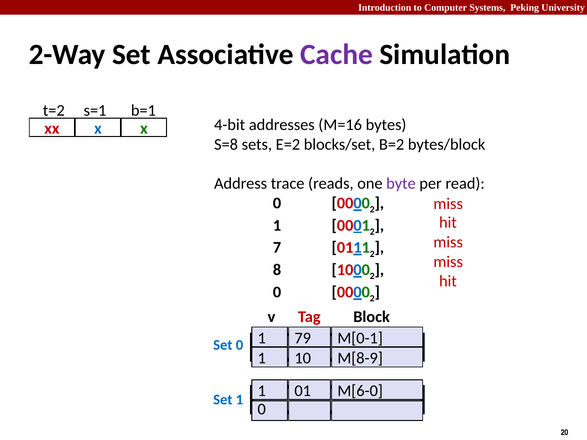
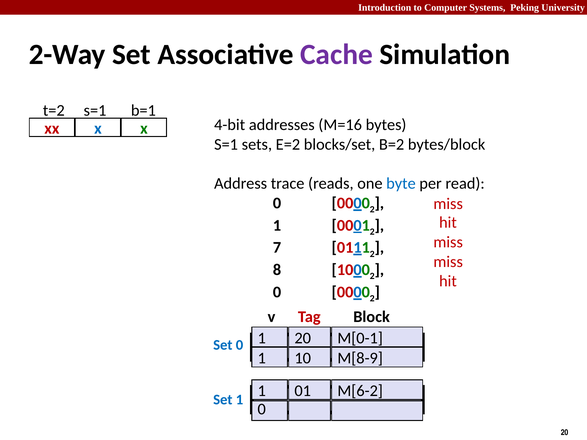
S=8: S=8 -> S=1 (226, 144)
byte colour: purple -> blue (401, 184)
79: 79 -> 20 (303, 338)
M[6-0: M[6-0 -> M[6-2 (360, 391)
